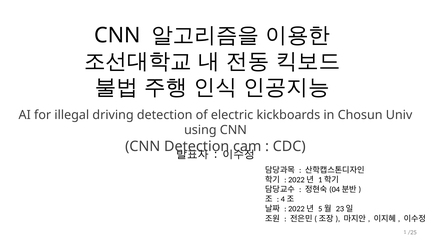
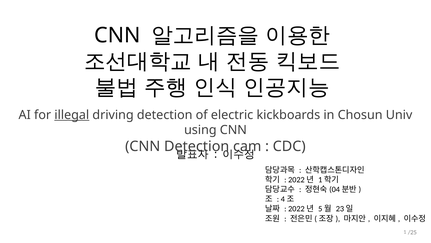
illegal underline: none -> present (72, 115)
